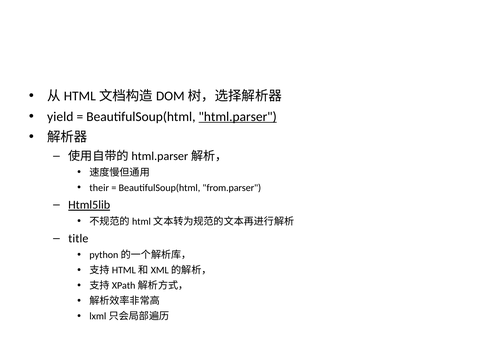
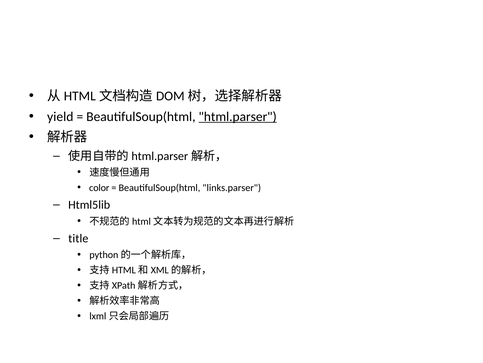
their: their -> color (99, 187)
from.parser: from.parser -> links.parser (232, 187)
Html5lib underline: present -> none (89, 205)
